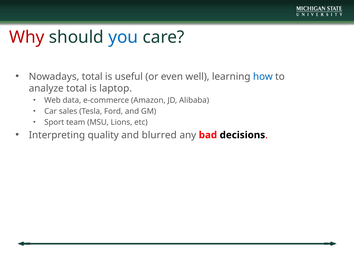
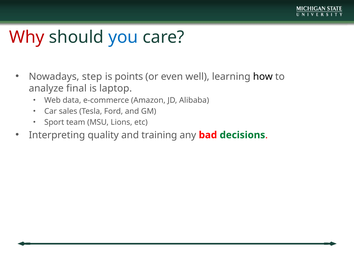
Nowadays total: total -> step (92, 77)
useful: useful -> points (129, 77)
how colour: blue -> black (263, 77)
analyze total: total -> final (76, 89)
blurred: blurred -> training (159, 135)
decisions colour: black -> green (242, 135)
